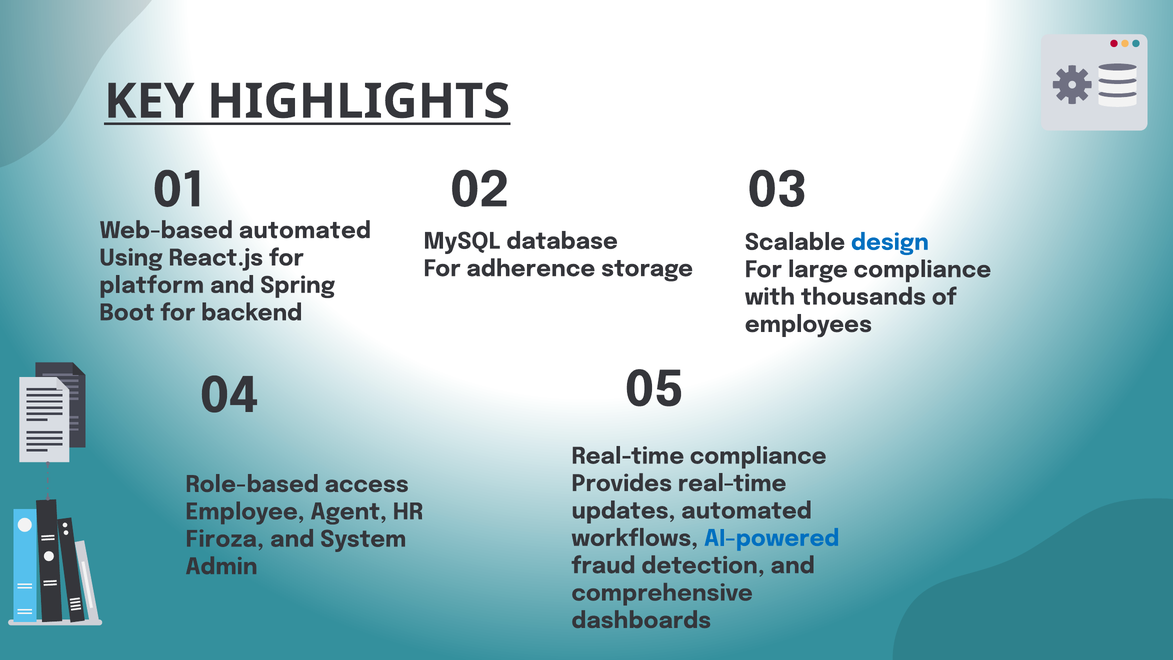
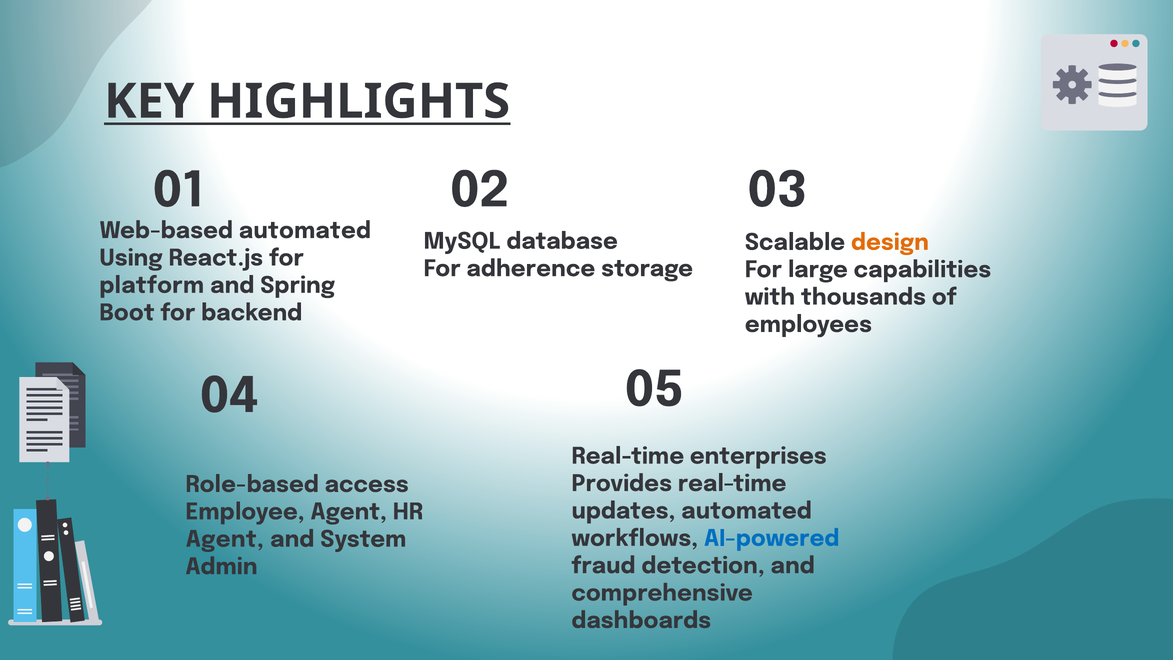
design colour: blue -> orange (890, 242)
large compliance: compliance -> capabilities (922, 270)
Real-time compliance: compliance -> enterprises (758, 456)
Firoza: Firoza -> Agent (225, 539)
